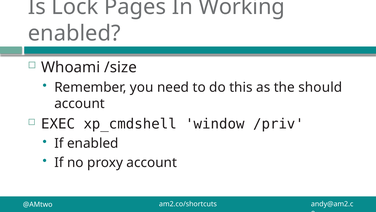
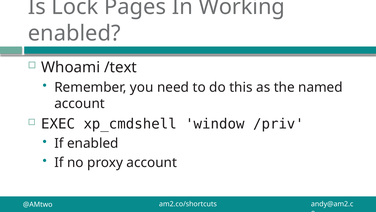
/size: /size -> /text (121, 67)
should: should -> named (320, 87)
